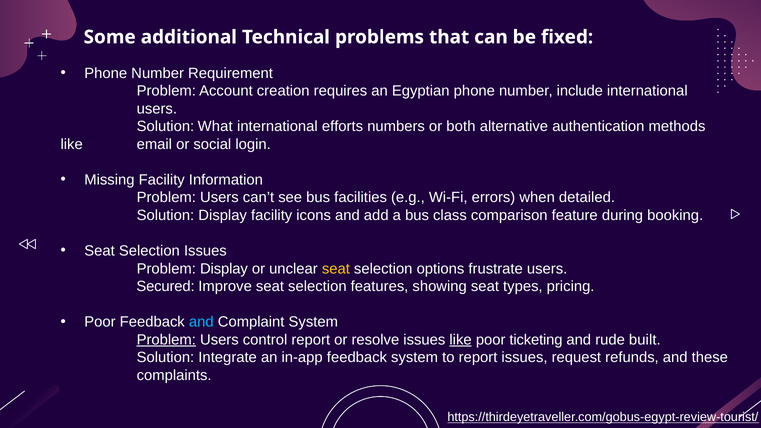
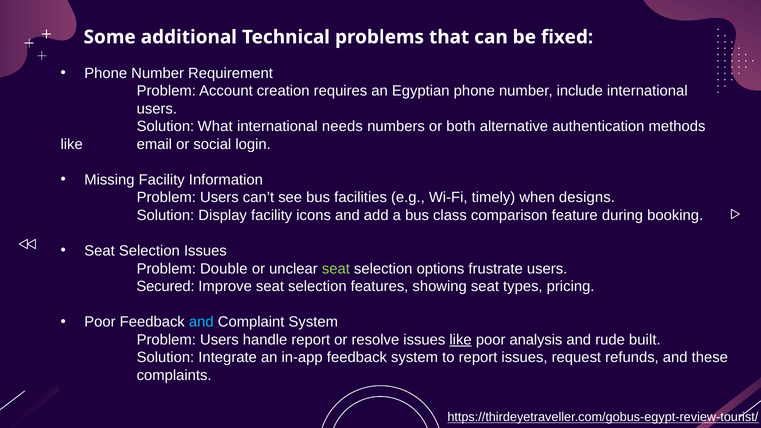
efforts: efforts -> needs (342, 127)
errors: errors -> timely (493, 198)
detailed: detailed -> designs (587, 198)
Problem Display: Display -> Double (224, 269)
seat colour: yellow -> light green (336, 269)
Problem underline: present -> none (166, 340)
control: control -> handle (265, 340)
ticketing: ticketing -> analysis (536, 340)
